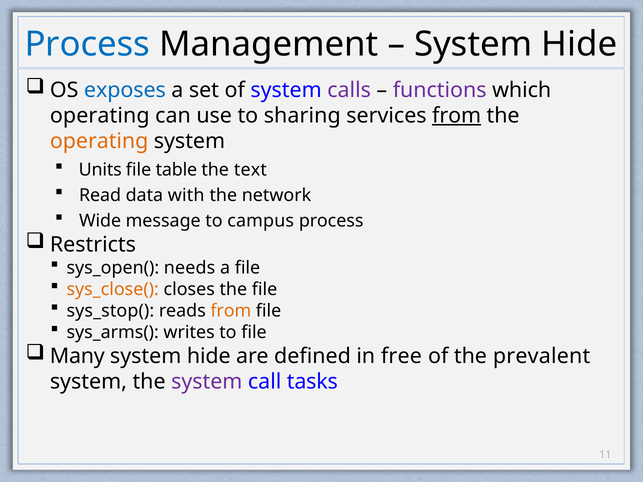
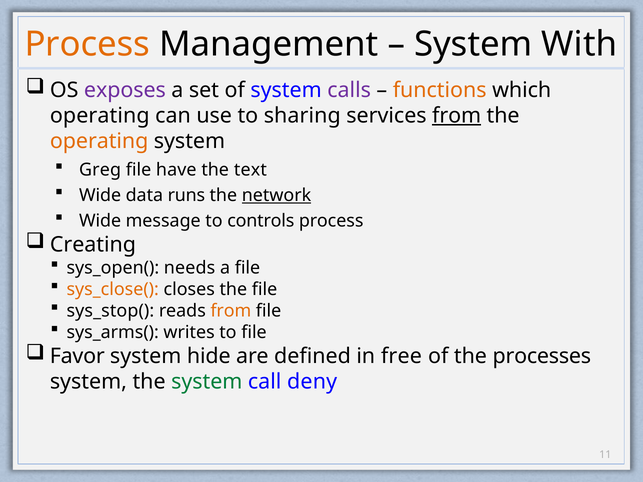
Process colour: blue -> orange (87, 45)
Hide: Hide -> With (579, 45)
exposes colour: blue -> purple (125, 90)
functions colour: purple -> orange (440, 90)
Units: Units -> Greg (100, 170)
table: table -> have (176, 170)
Read: Read -> Wide (100, 195)
with: with -> runs (186, 195)
network underline: none -> present (277, 195)
campus: campus -> controls (261, 221)
Restricts: Restricts -> Creating (93, 245)
Many: Many -> Favor (77, 356)
prevalent: prevalent -> processes (542, 356)
system colour: purple -> green (207, 382)
tasks: tasks -> deny (312, 382)
